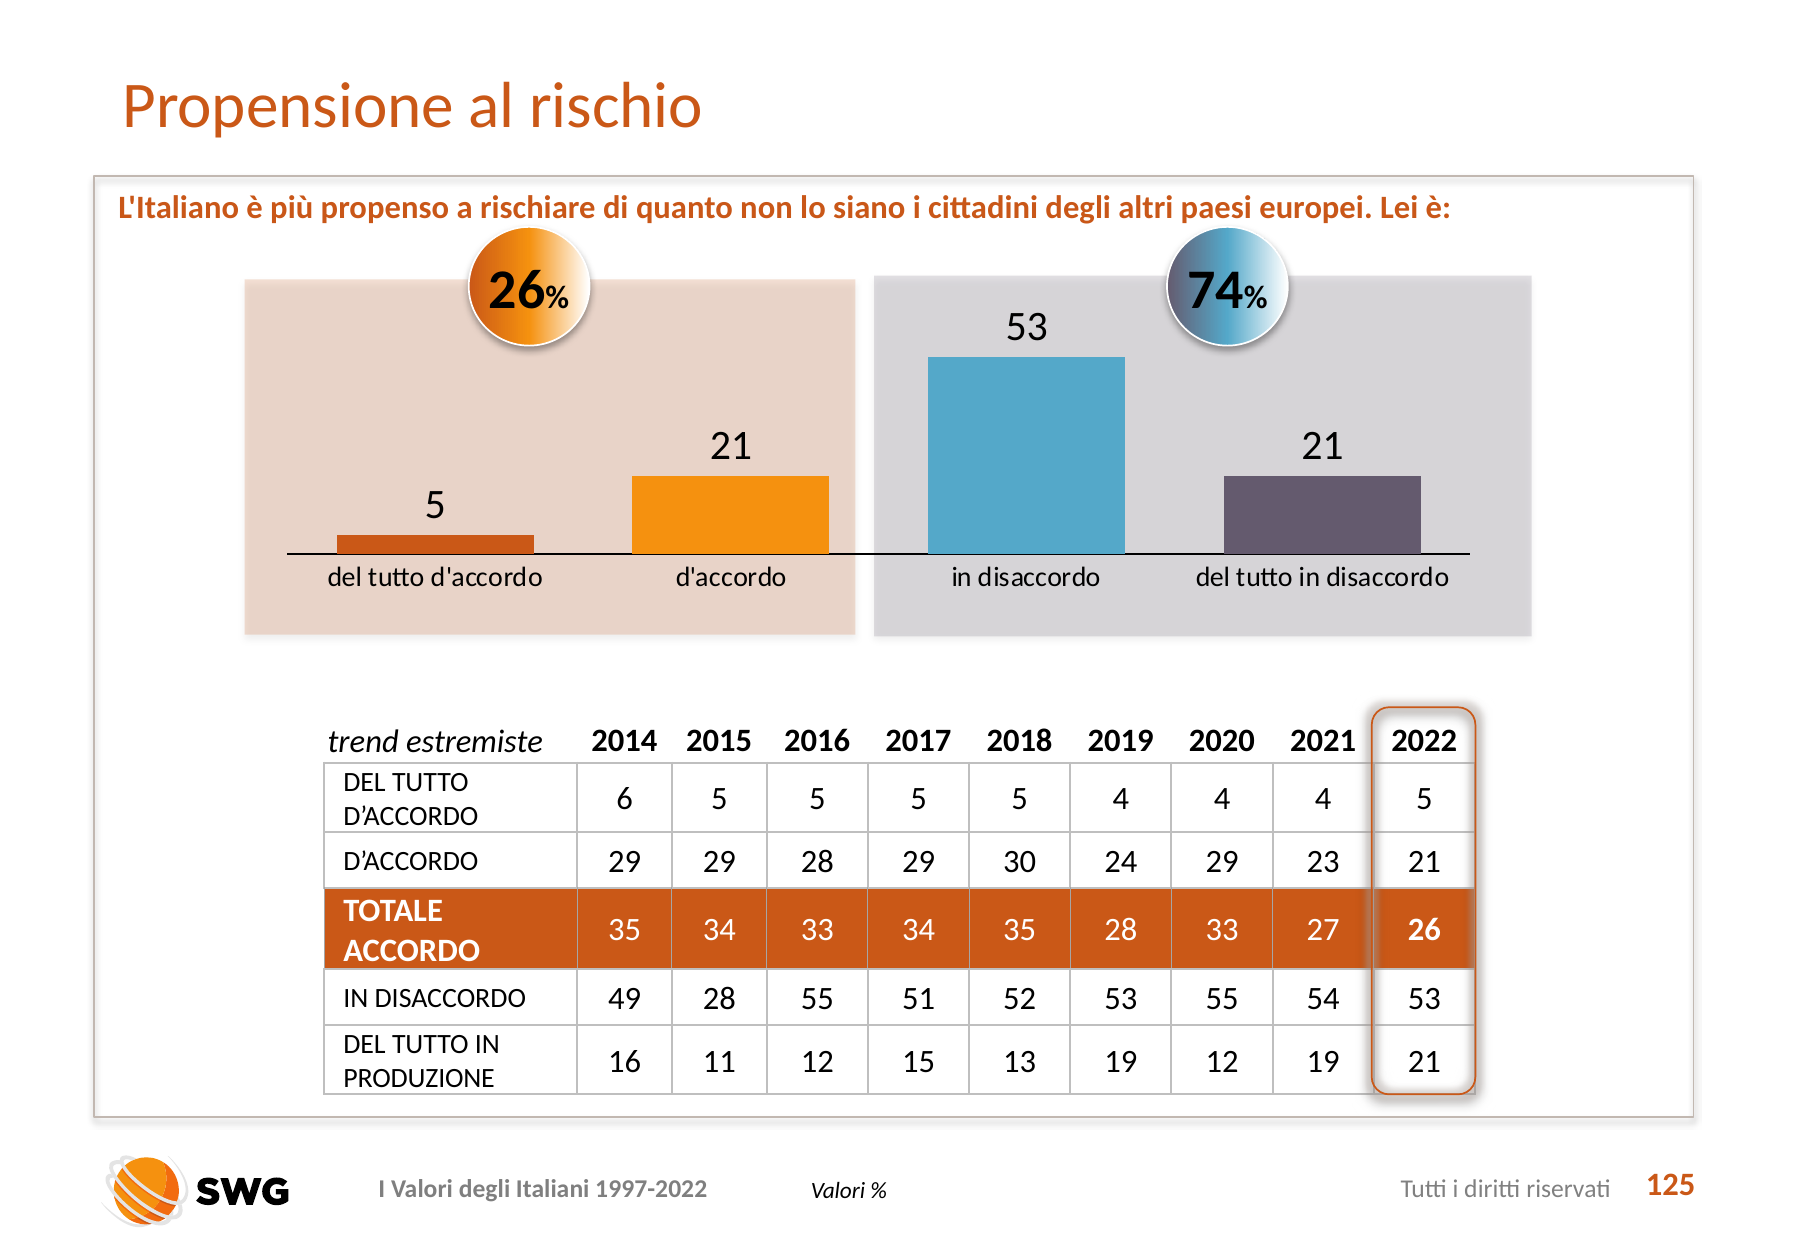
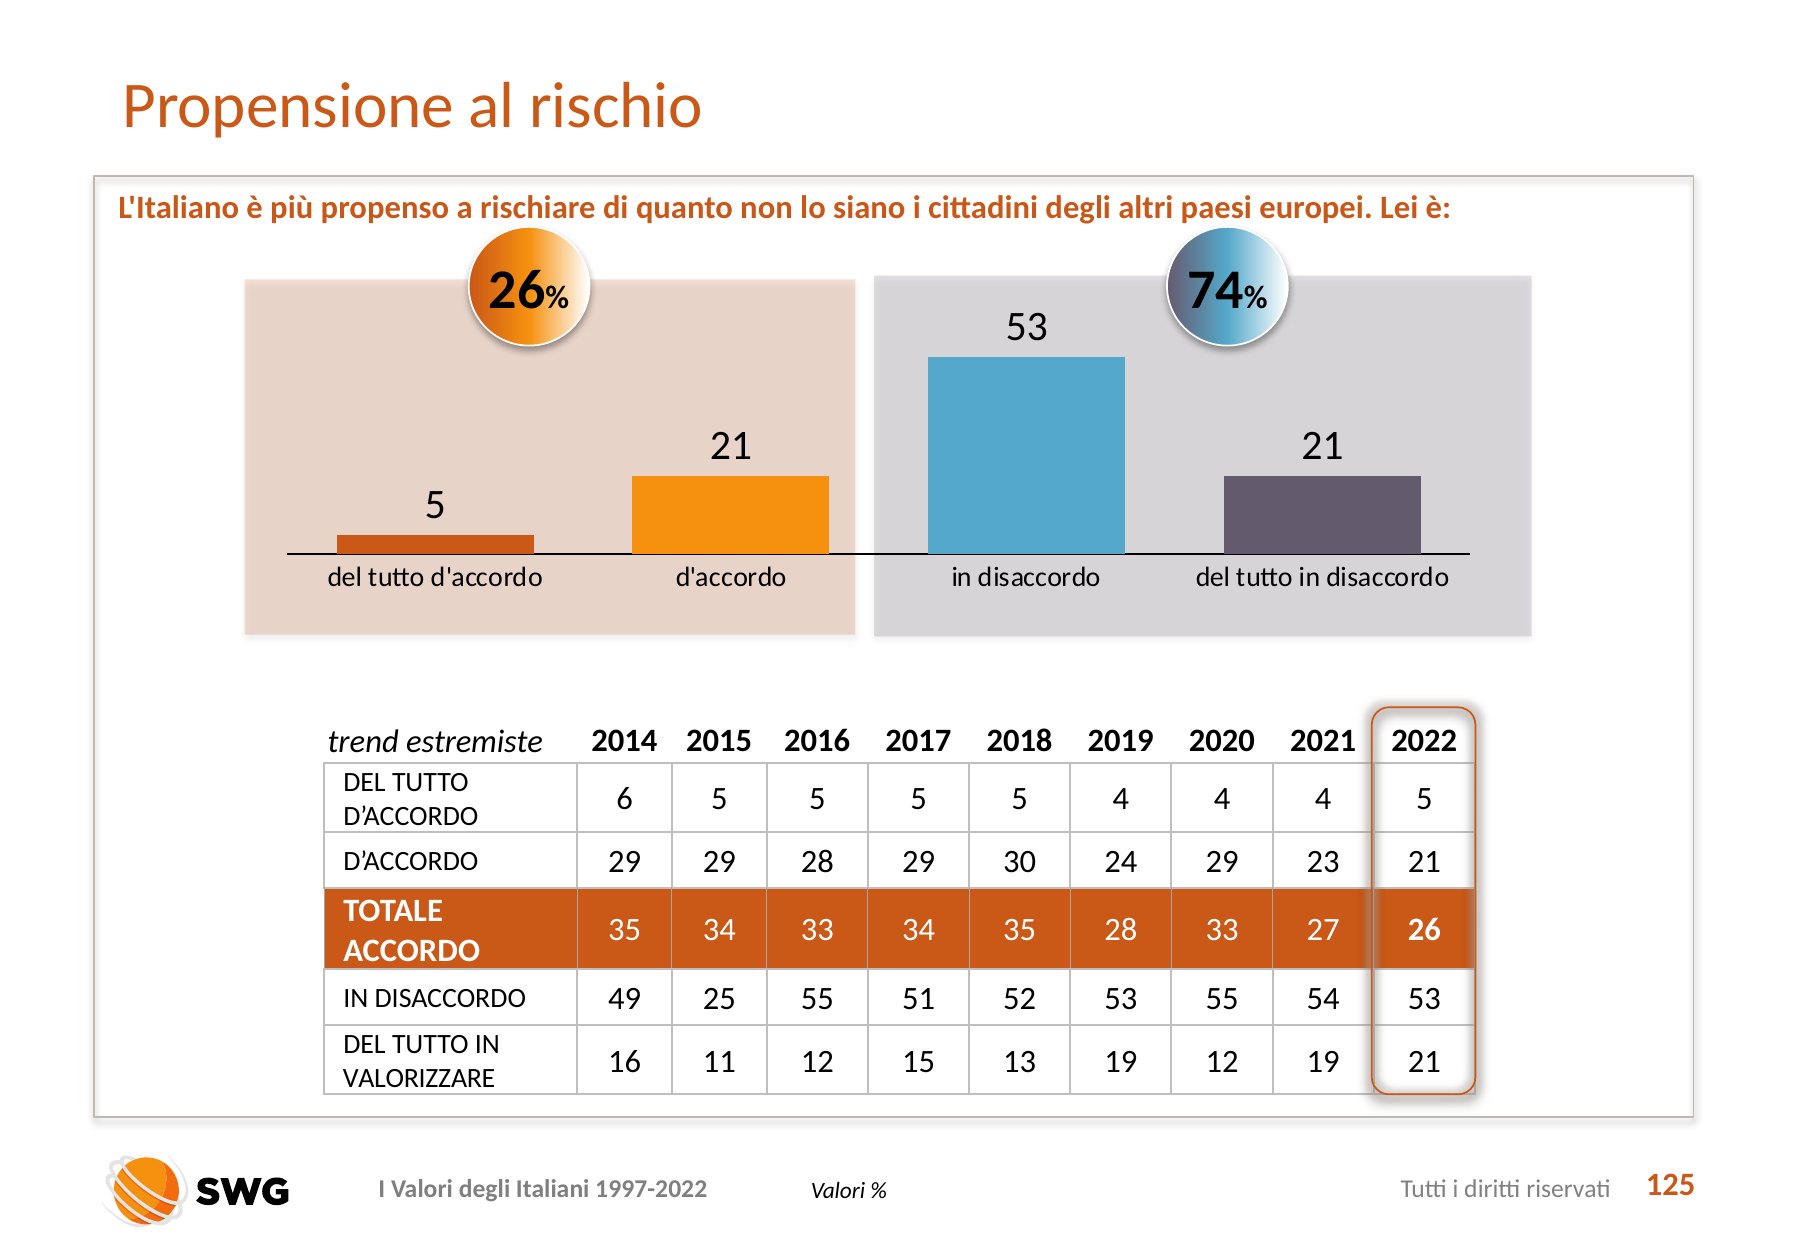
49 28: 28 -> 25 (719, 999)
PRODUZIONE: PRODUZIONE -> VALORIZZARE (419, 1079)
